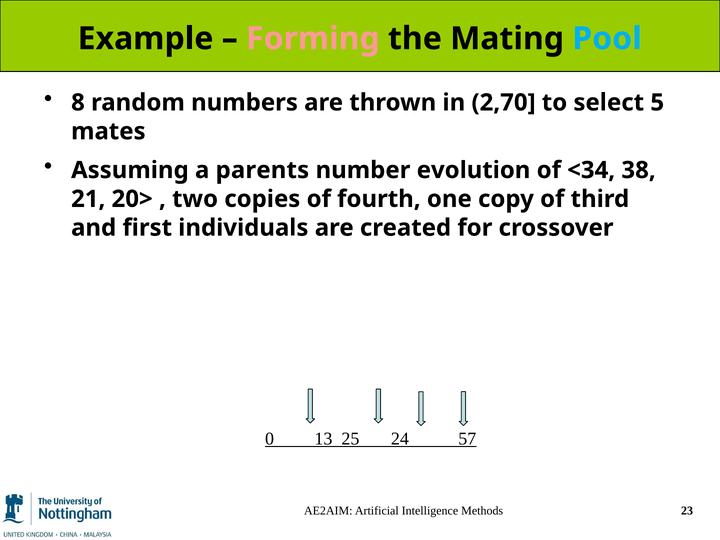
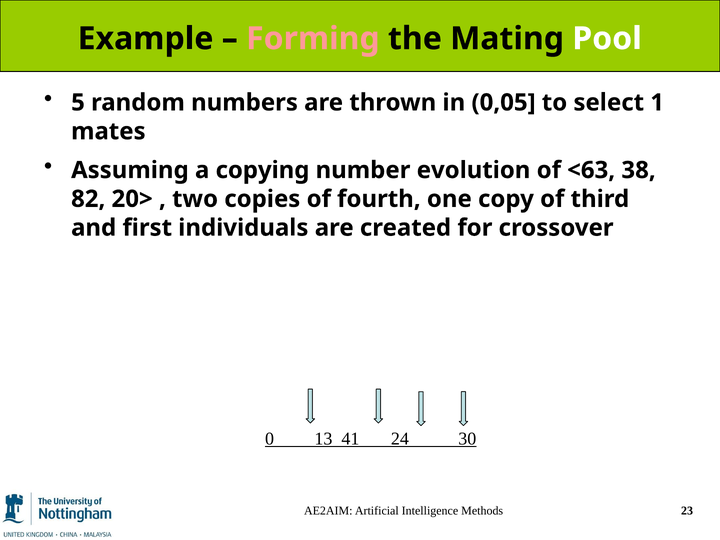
Pool colour: light blue -> white (607, 39)
8: 8 -> 5 (78, 103)
2,70: 2,70 -> 0,05 (504, 103)
5: 5 -> 1 (657, 103)
parents: parents -> copying (262, 170)
<34: <34 -> <63 (591, 170)
21: 21 -> 82 (88, 199)
25: 25 -> 41 (350, 439)
57: 57 -> 30 (467, 439)
